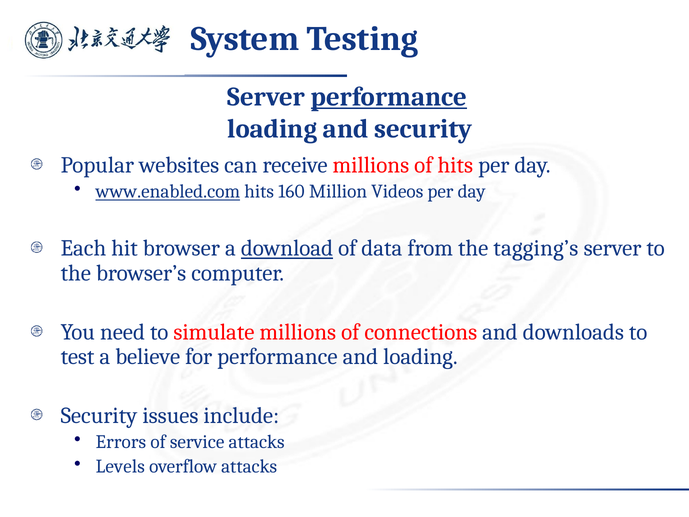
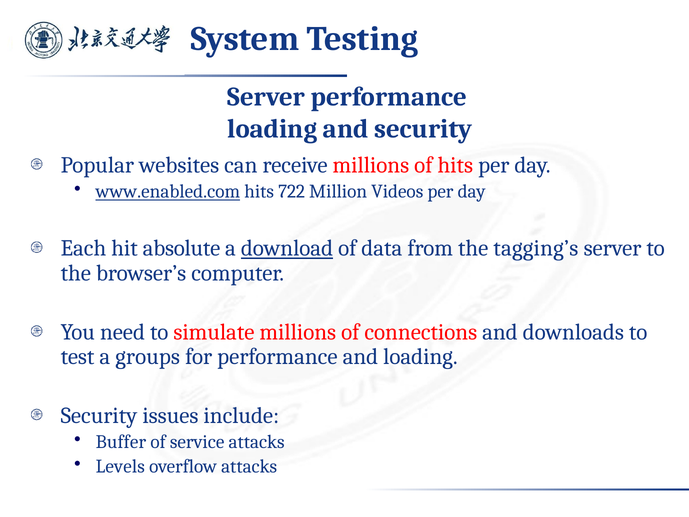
performance underline: present -> none (389, 97)
160: 160 -> 722 (292, 192)
browser: browser -> absolute (182, 248)
believe: believe -> groups (148, 357)
Errors: Errors -> Buffer (121, 442)
